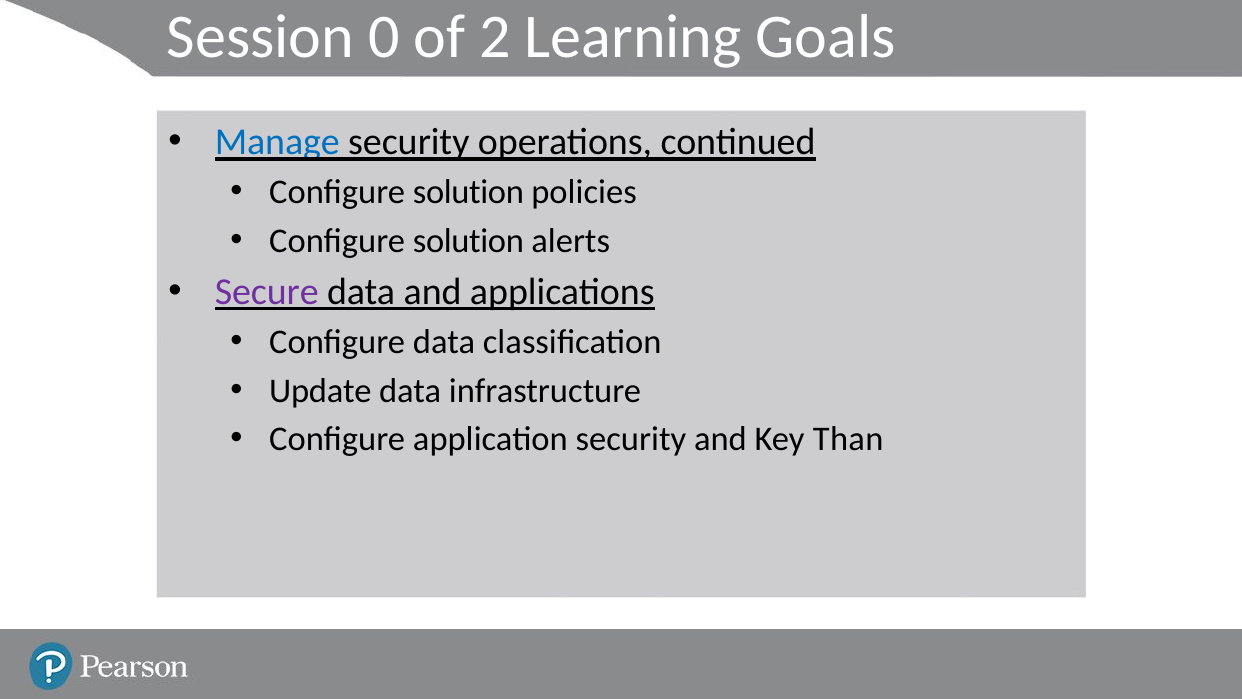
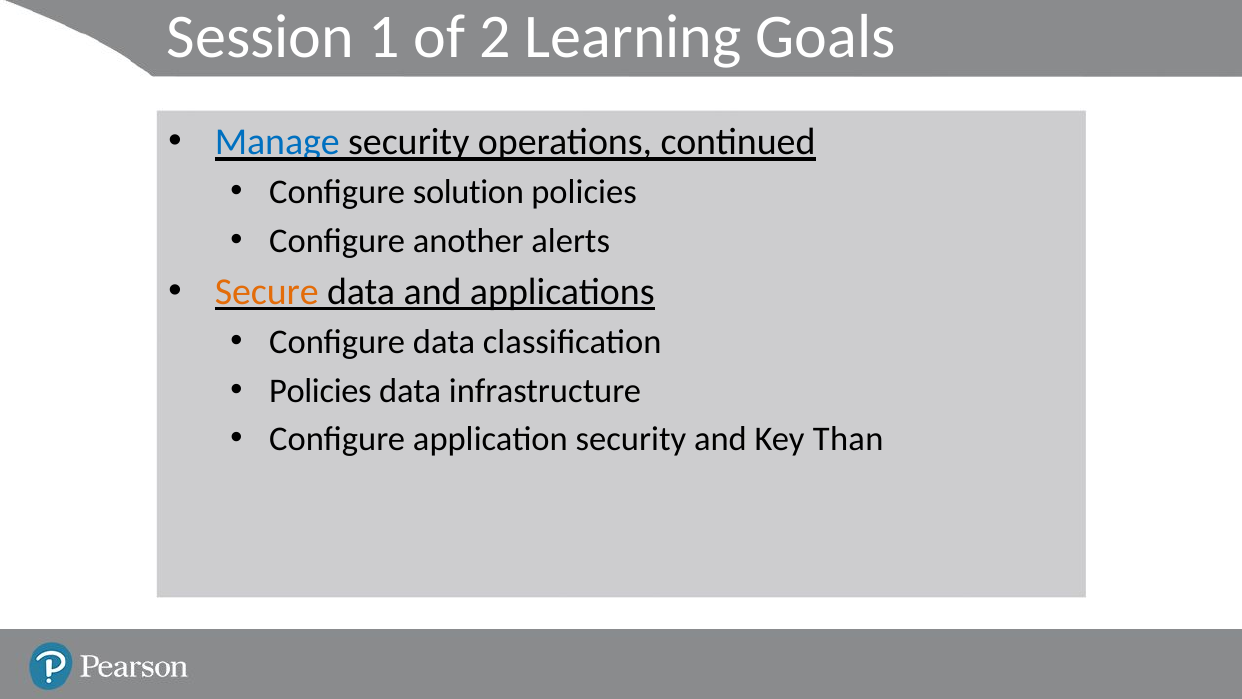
0: 0 -> 1 (384, 37)
solution: solution -> another (468, 241)
Secure colour: purple -> orange (267, 292)
Update: Update -> Policies (320, 390)
